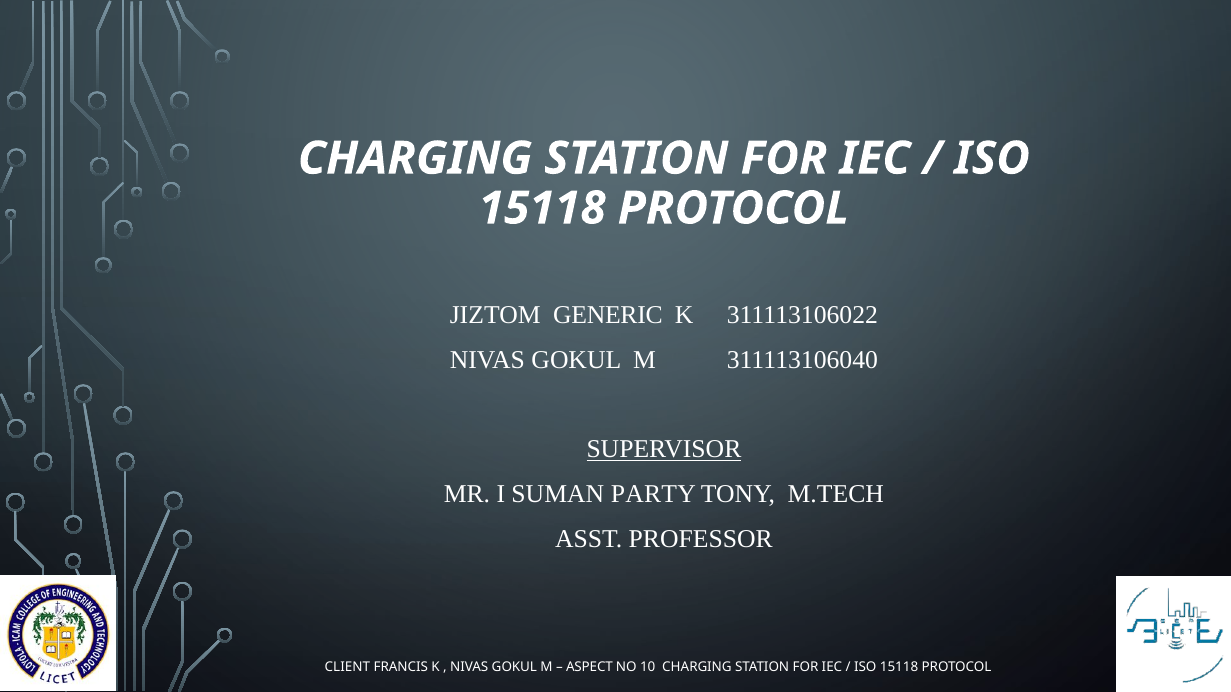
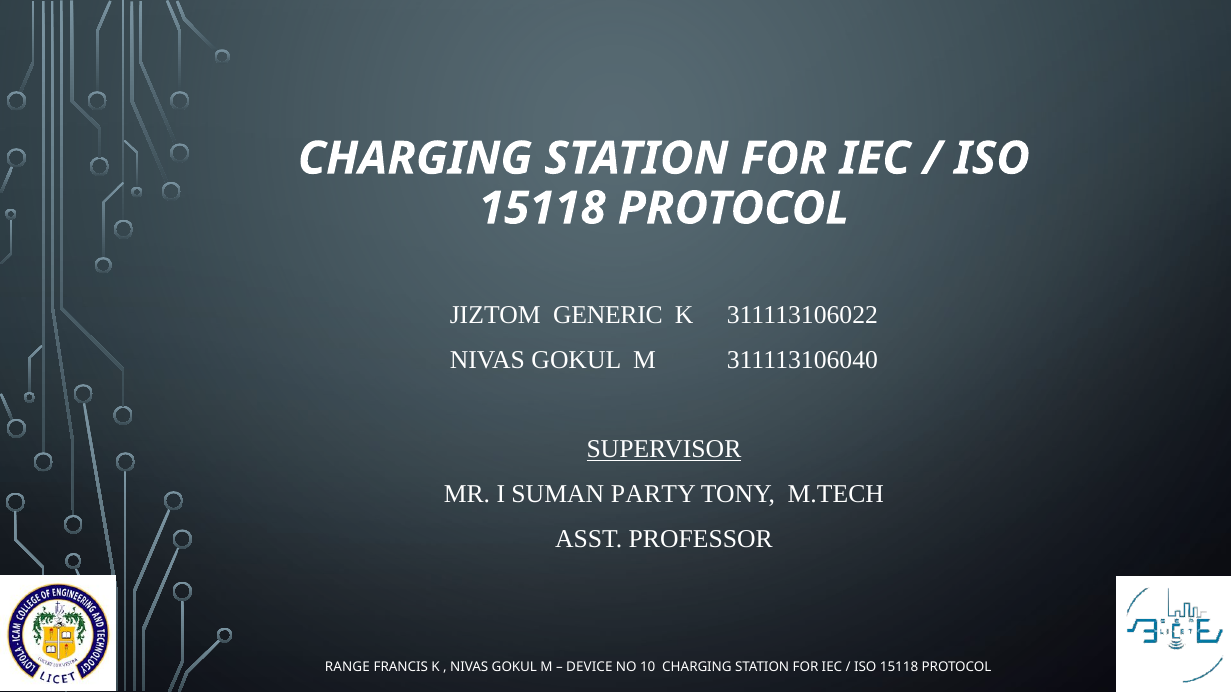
CLIENT: CLIENT -> RANGE (347, 668)
ASPECT: ASPECT -> DEVICE (589, 668)
